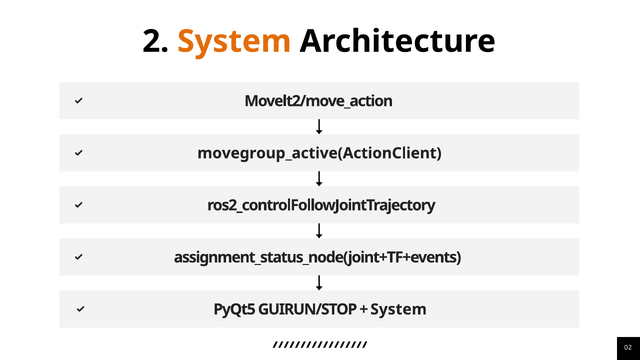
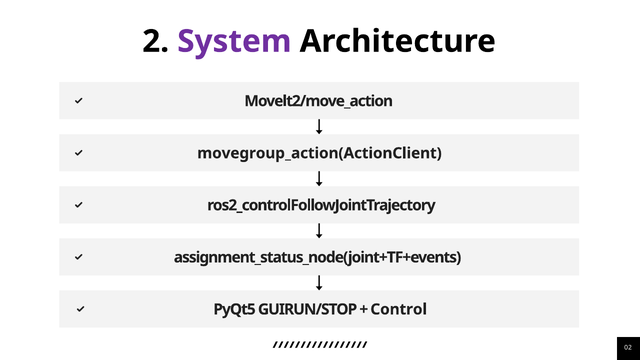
System colour: orange -> purple (234, 41)
movegroup_active(ActionClient: movegroup_active(ActionClient -> movegroup_action(ActionClient (319, 153)
System: System -> Control (399, 309)
